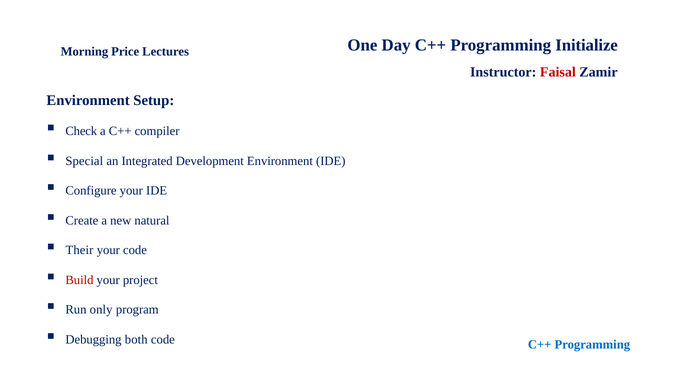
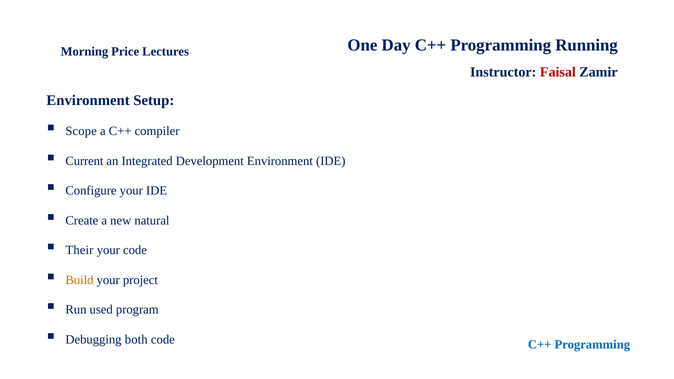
Initialize: Initialize -> Running (587, 45)
Check: Check -> Scope (81, 131)
Special: Special -> Current (84, 161)
Build colour: red -> orange (79, 280)
only: only -> used (101, 310)
